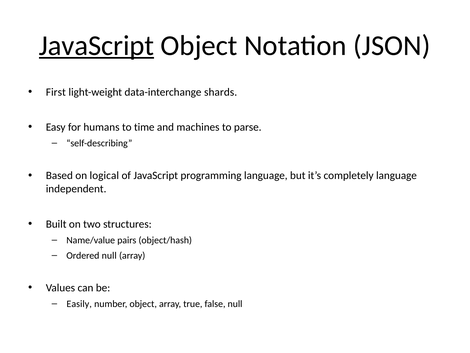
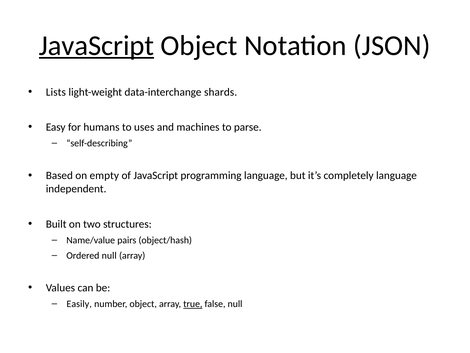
First: First -> Lists (56, 92)
time: time -> uses (144, 127)
logical: logical -> empty (104, 175)
true underline: none -> present (193, 304)
